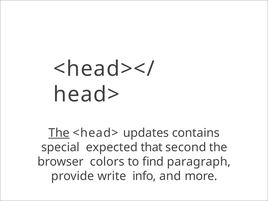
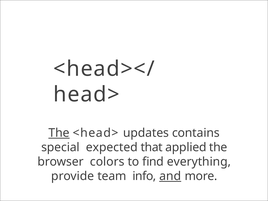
second: second -> applied (186, 147)
paragraph: paragraph -> everything (199, 162)
write: write -> team (112, 176)
and underline: none -> present (170, 176)
